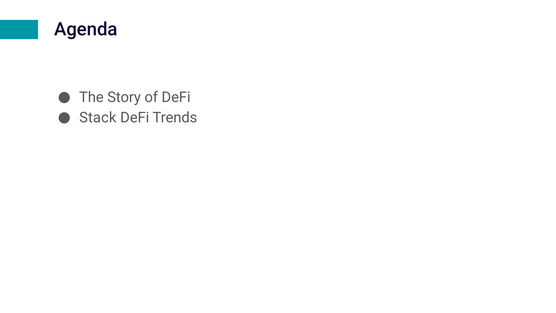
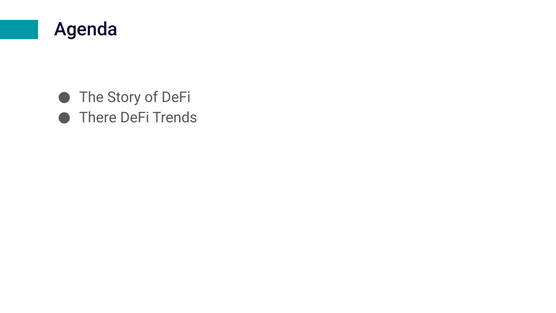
Stack: Stack -> There (98, 118)
